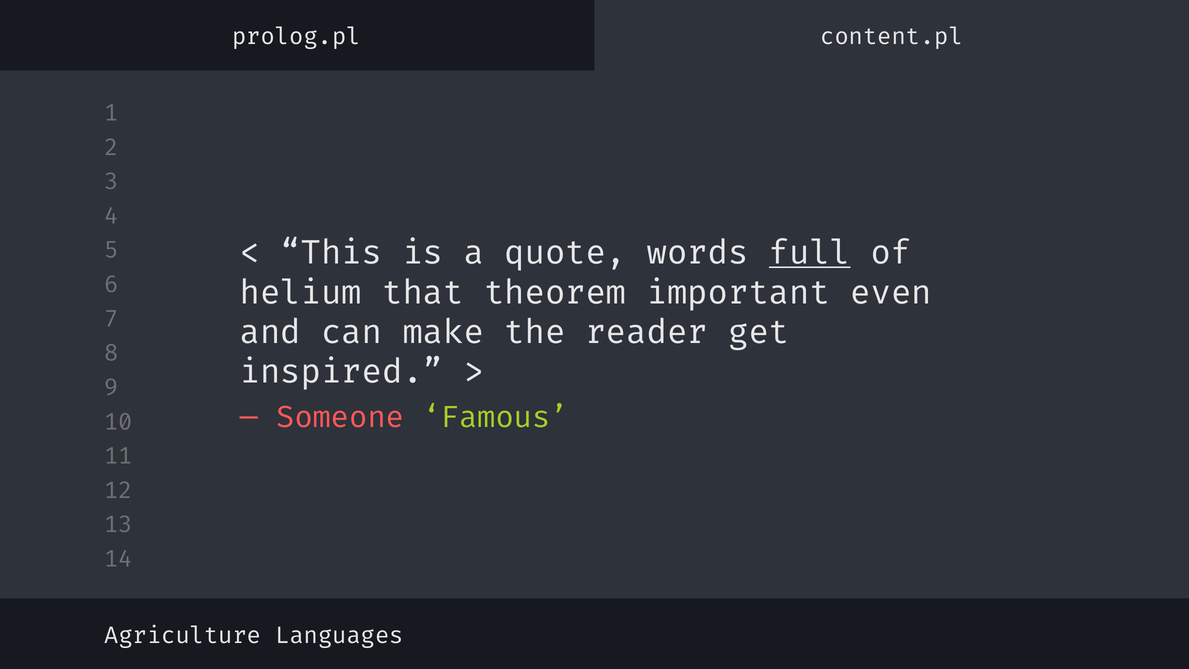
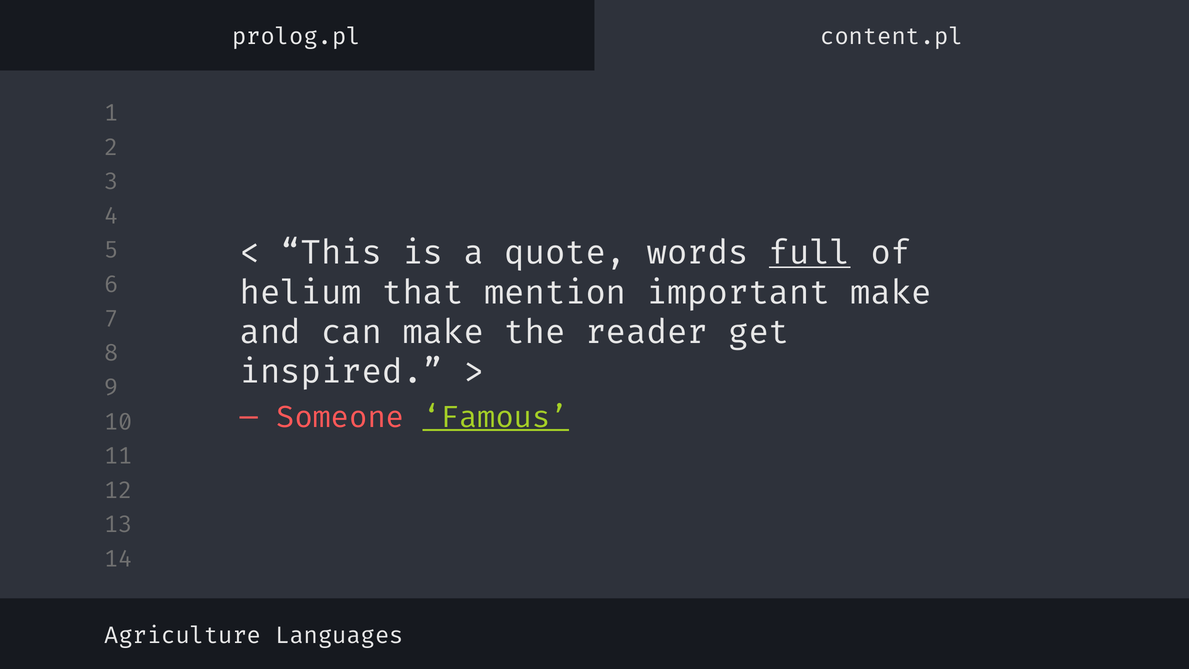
theorem: theorem -> mention (555, 293)
important even: even -> make (891, 293)
Famous underline: none -> present (496, 417)
